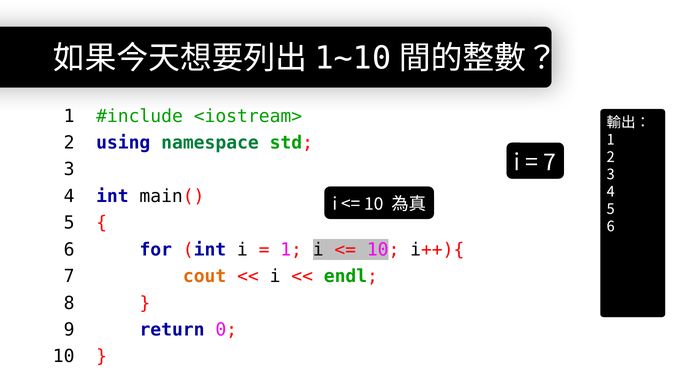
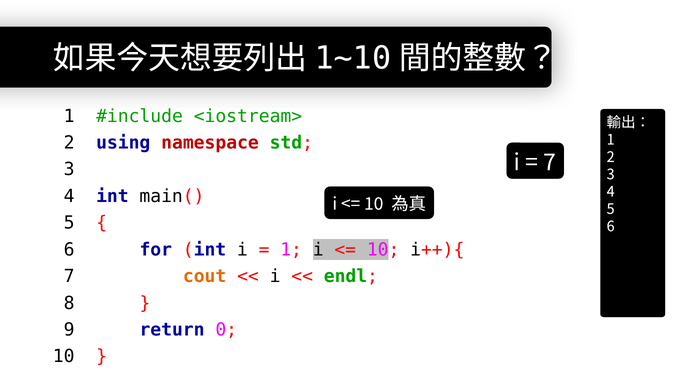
namespace colour: green -> red (210, 143)
